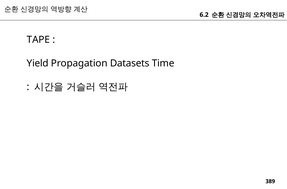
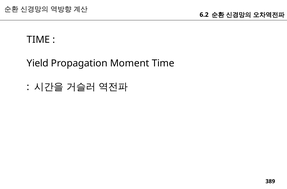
TAPE: TAPE -> TIME (38, 40)
Datasets: Datasets -> Moment (130, 63)
